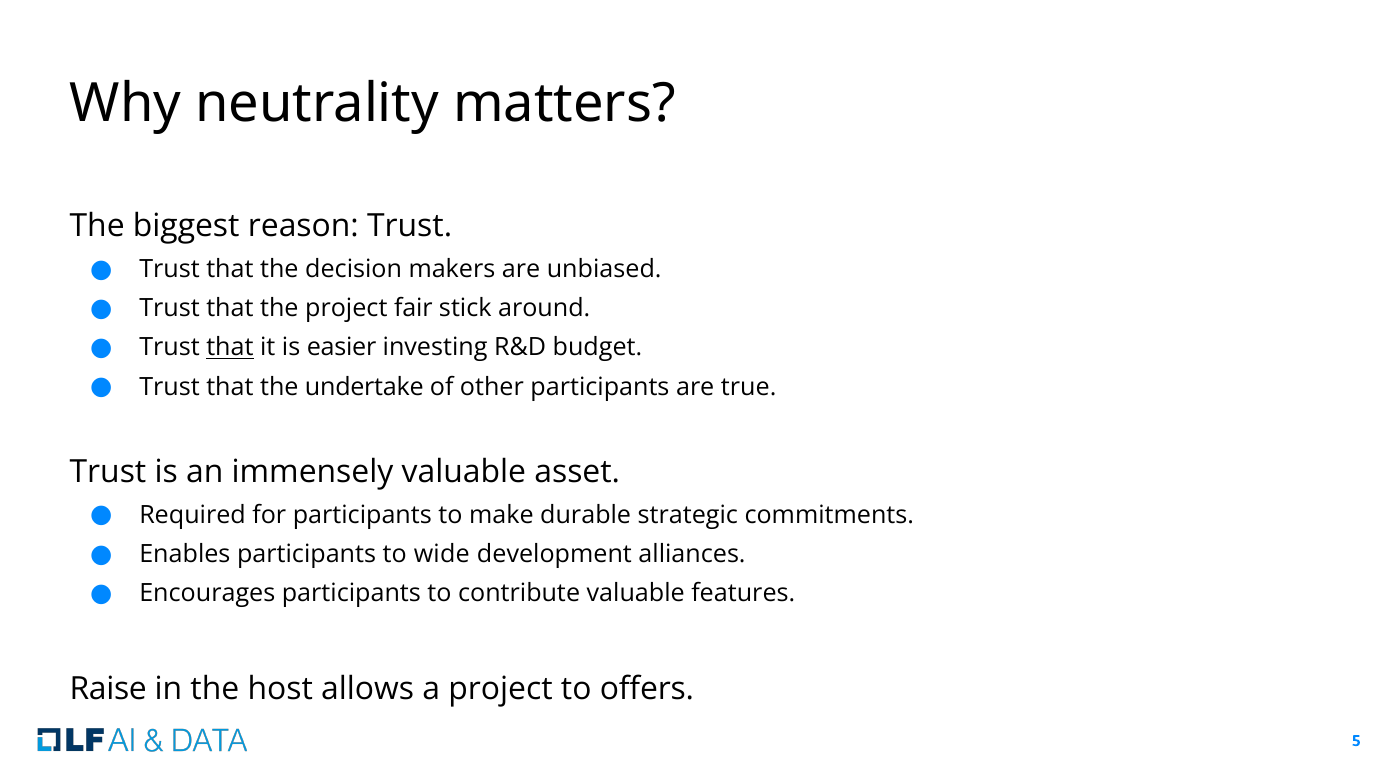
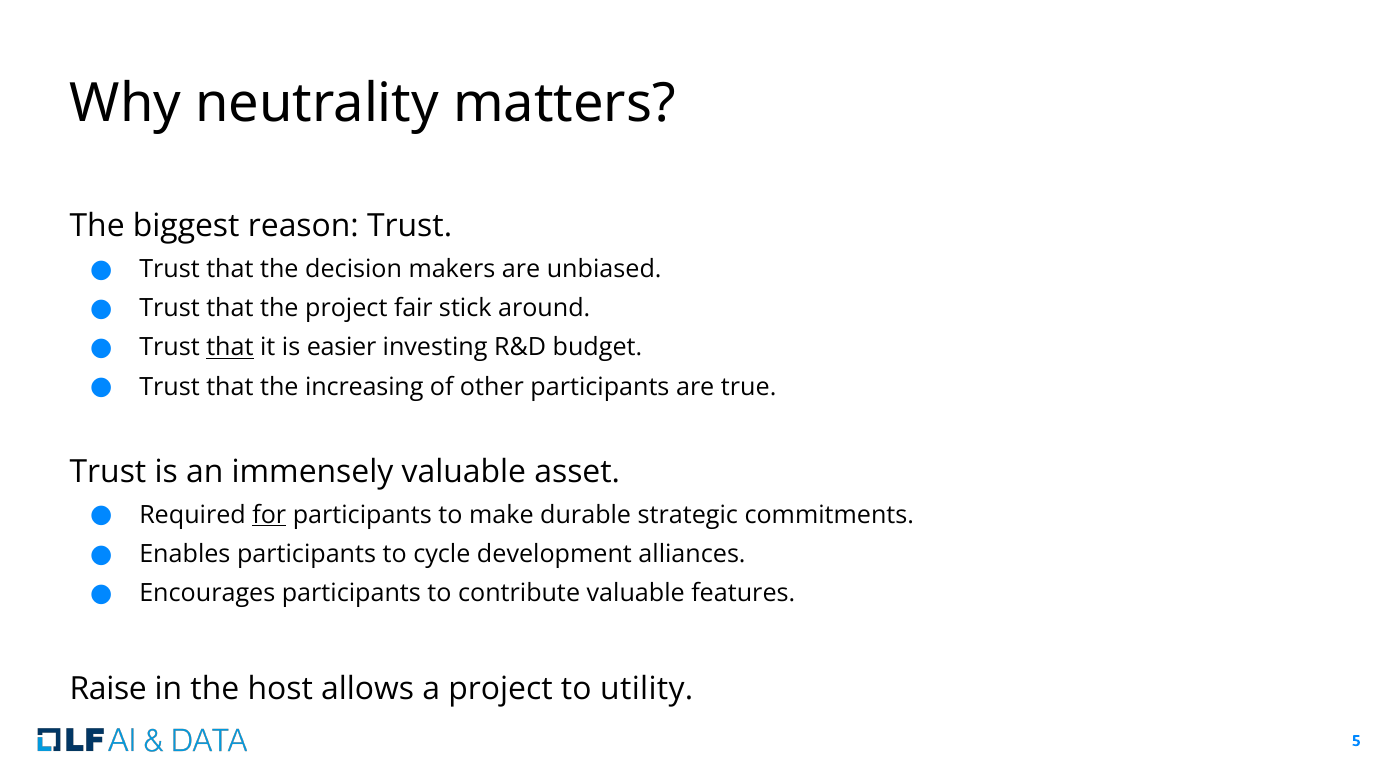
undertake: undertake -> increasing (364, 387)
for underline: none -> present (269, 515)
wide: wide -> cycle (442, 554)
offers: offers -> utility (647, 690)
